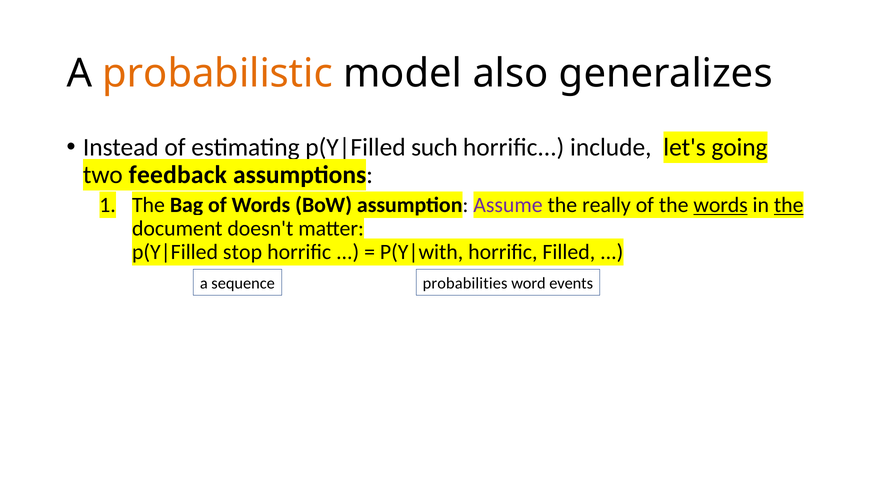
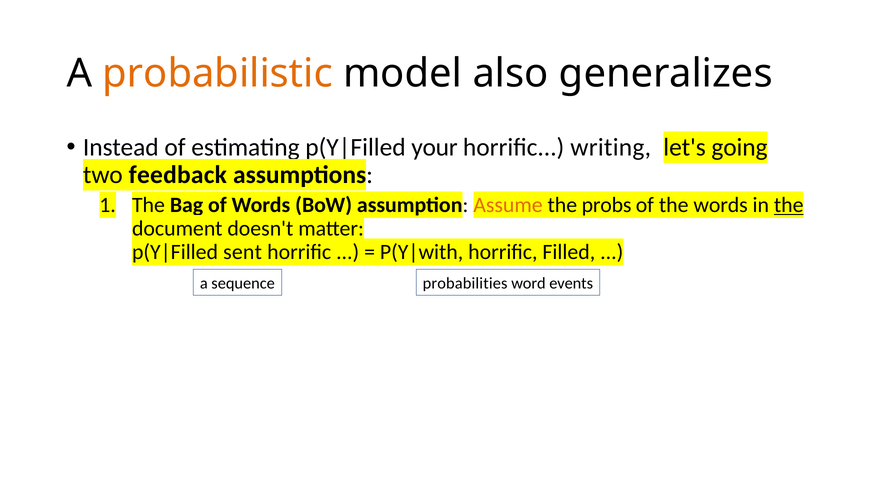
such: such -> your (434, 148)
include: include -> writing (611, 148)
Assume colour: purple -> orange (508, 205)
really: really -> probs (607, 205)
words underline: present -> none (721, 205)
stop: stop -> sent (243, 252)
